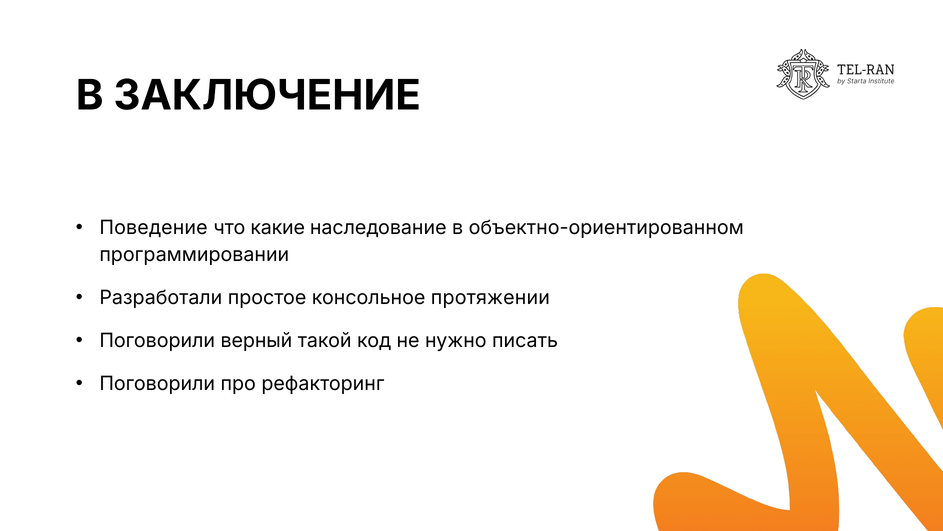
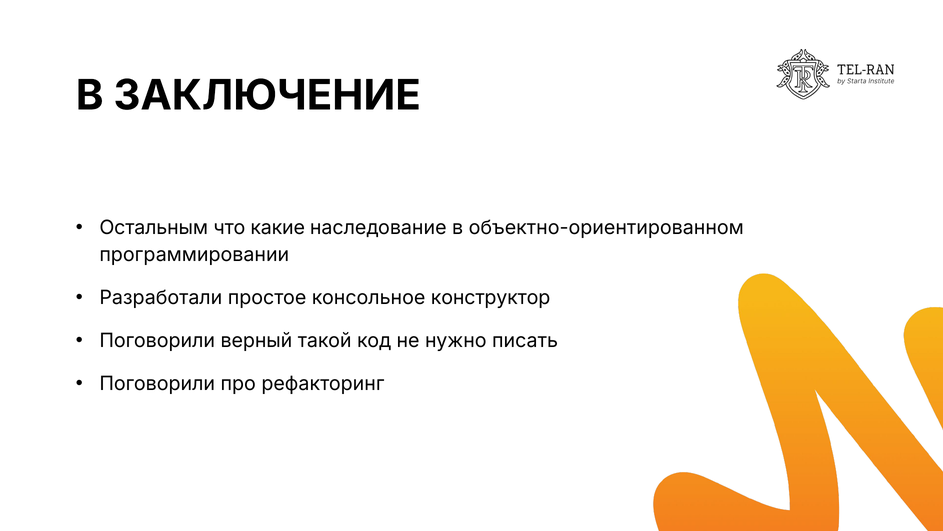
Поведение: Поведение -> Остальным (154, 228)
протяжении: протяжении -> конструктор (491, 298)
